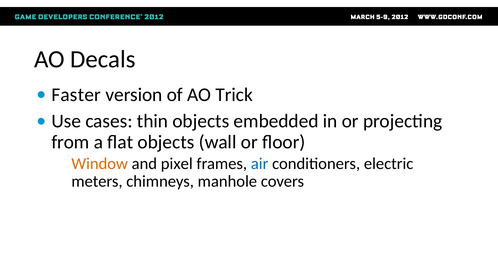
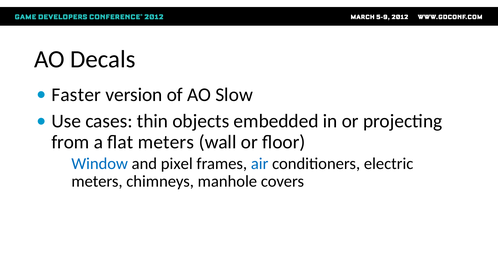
Trick: Trick -> Slow (234, 95)
flat objects: objects -> meters (166, 142)
Window colour: orange -> blue (100, 164)
